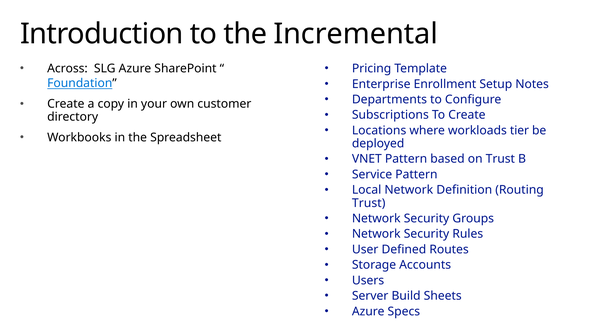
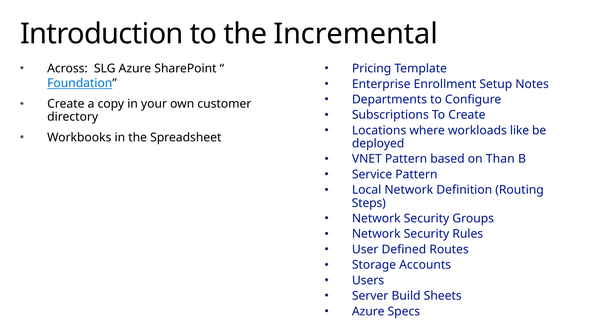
tier: tier -> like (520, 130)
on Trust: Trust -> Than (500, 159)
Trust: Trust -> Steps (369, 203)
